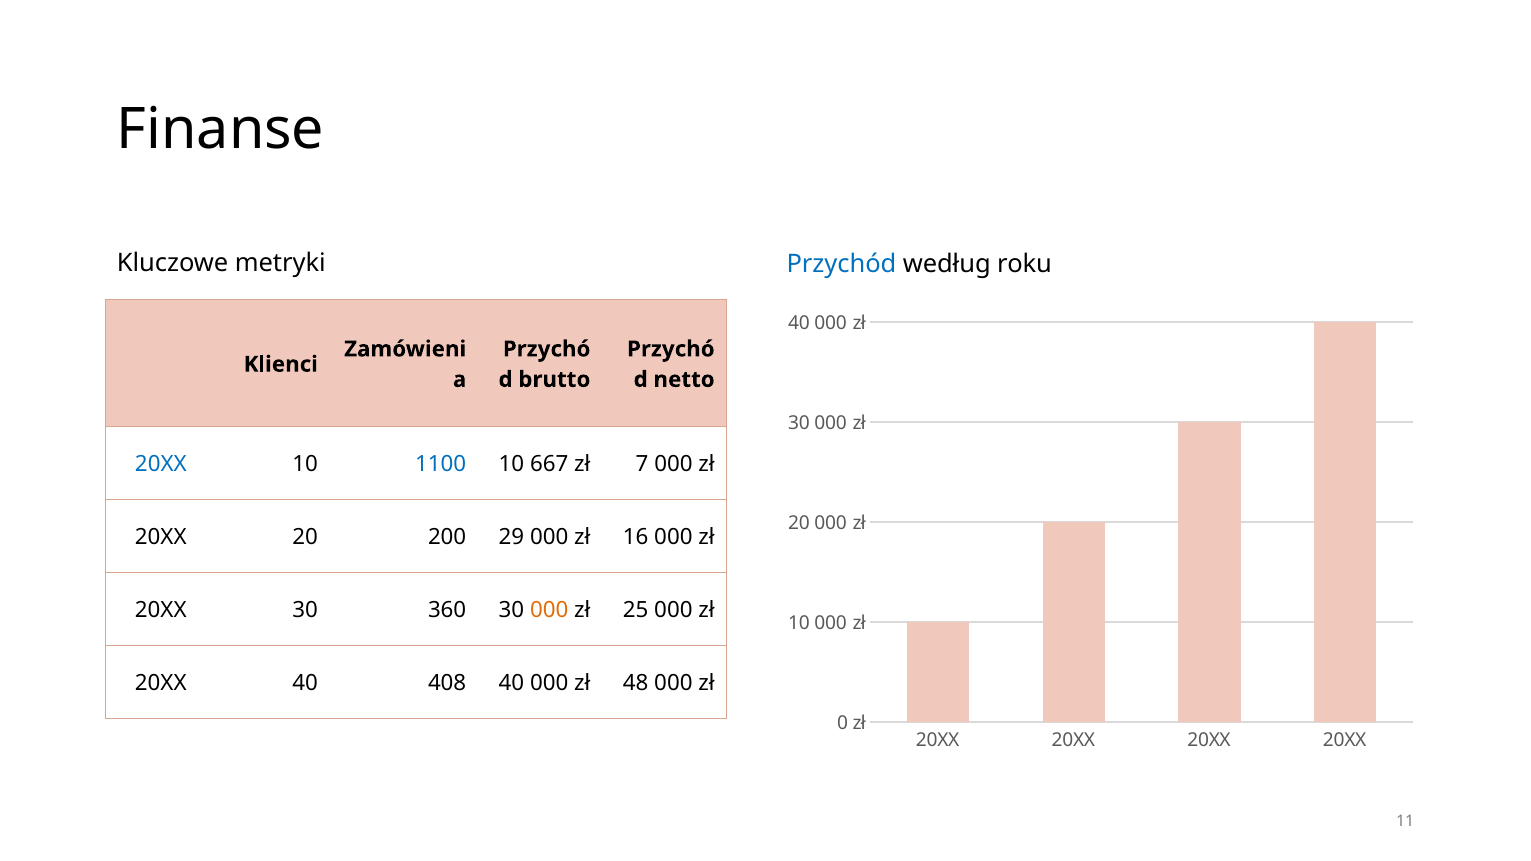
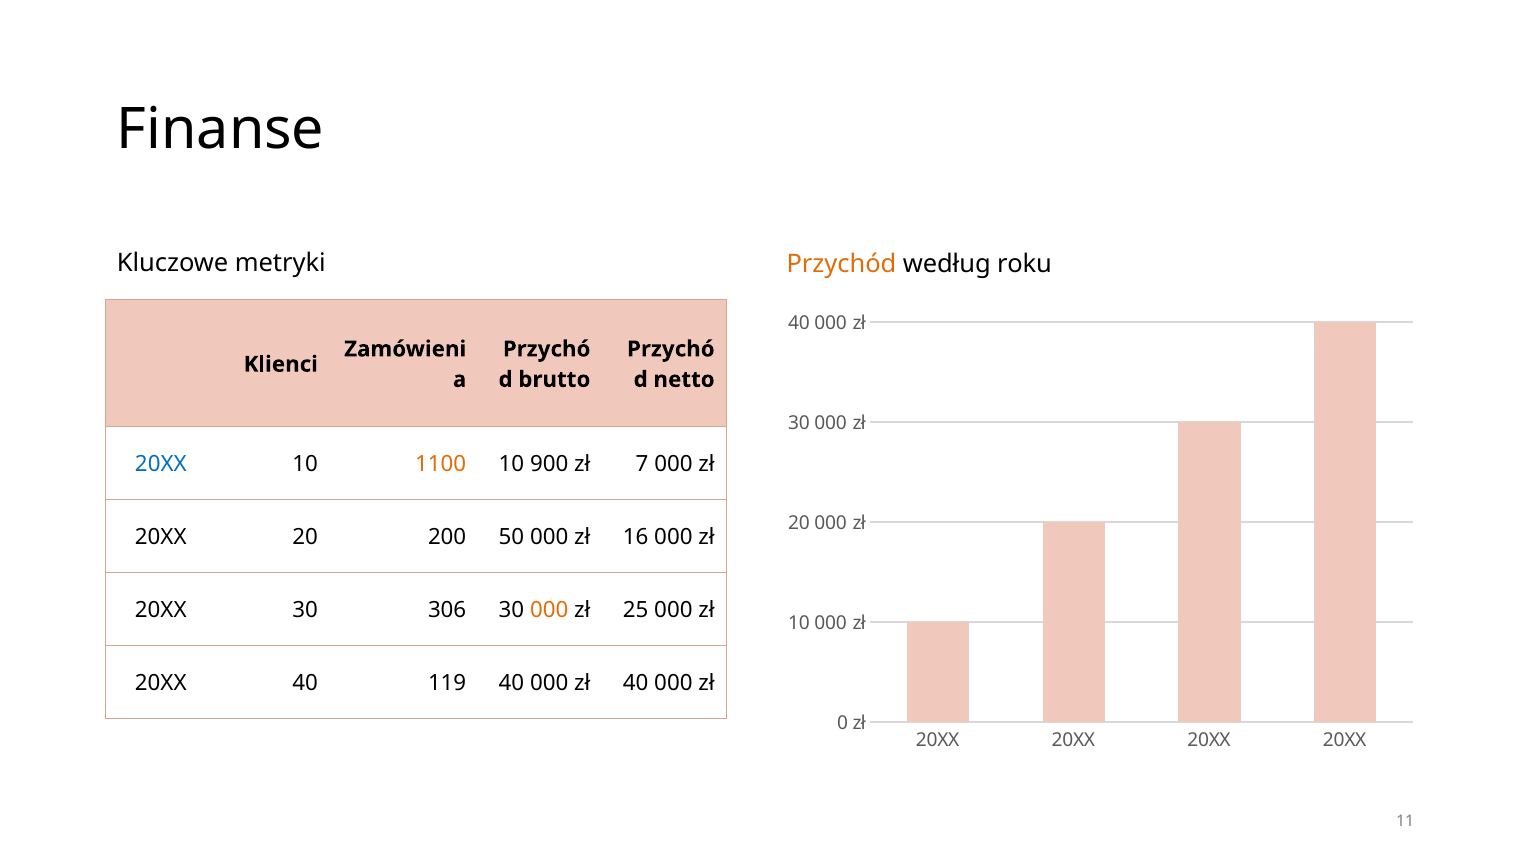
Przychód colour: blue -> orange (841, 264)
1100 colour: blue -> orange (441, 464)
667: 667 -> 900 (549, 464)
29: 29 -> 50 (511, 538)
360: 360 -> 306 (447, 611)
408: 408 -> 119 (447, 684)
40 000 zł 48: 48 -> 40 (636, 684)
